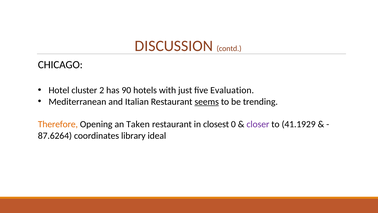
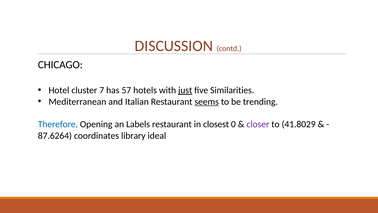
2: 2 -> 7 (102, 90)
90: 90 -> 57 (126, 90)
just underline: none -> present (185, 90)
Evaluation: Evaluation -> Similarities (232, 90)
Therefore colour: orange -> blue (58, 124)
Taken: Taken -> Labels (138, 124)
41.1929: 41.1929 -> 41.8029 (299, 124)
